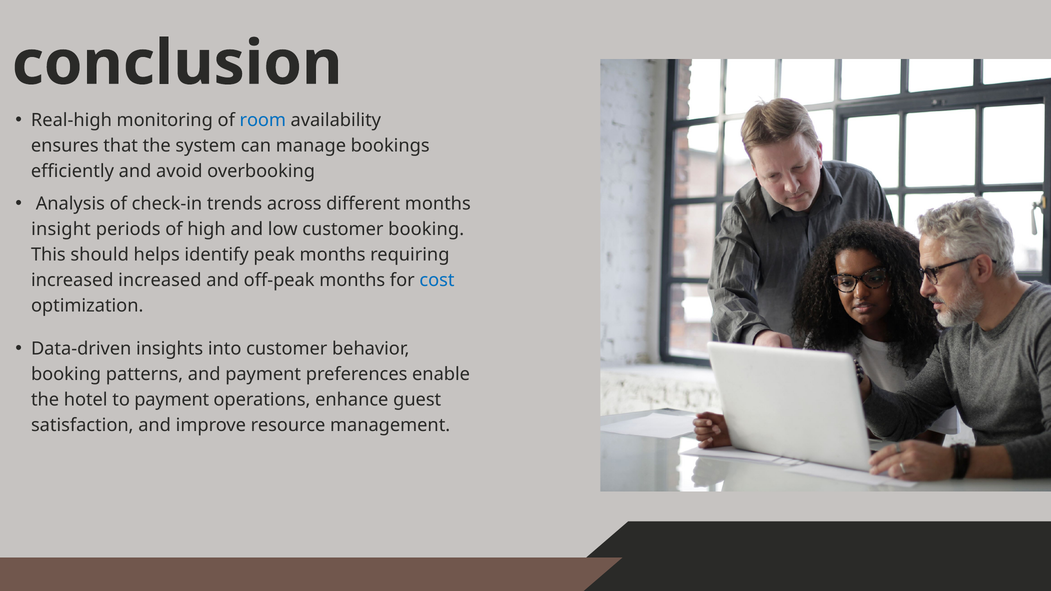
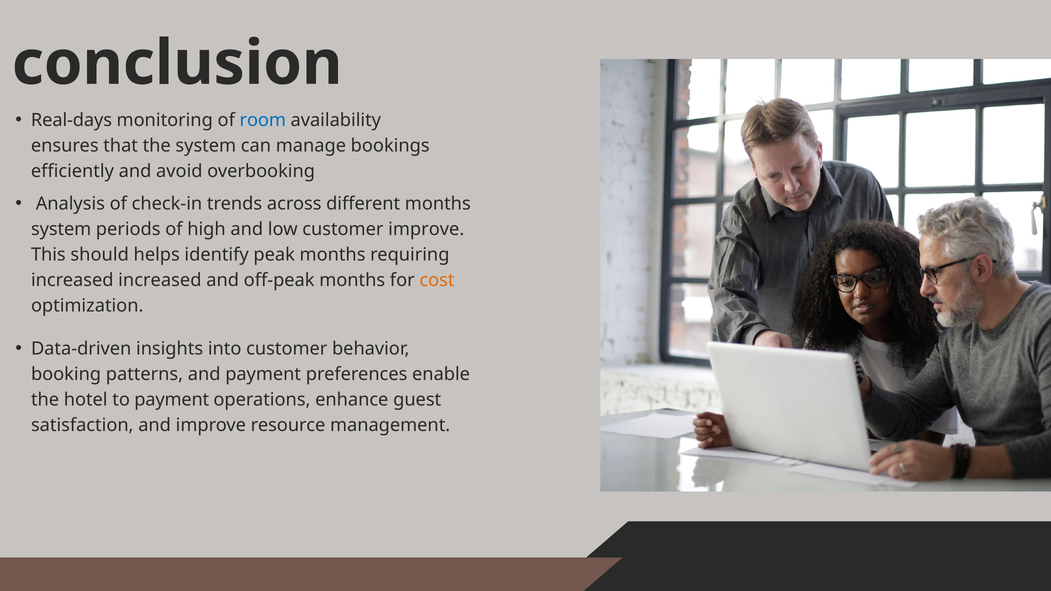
Real-high: Real-high -> Real-days (72, 120)
insight: insight -> system (61, 229)
customer booking: booking -> improve (426, 229)
cost colour: blue -> orange (437, 280)
